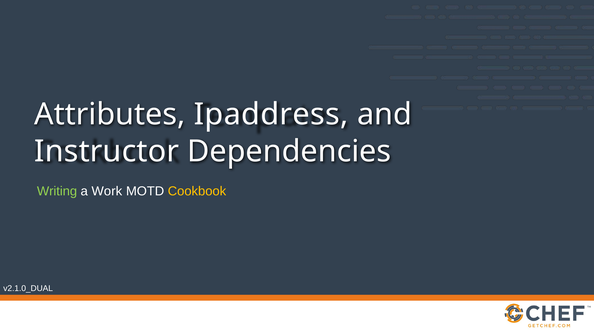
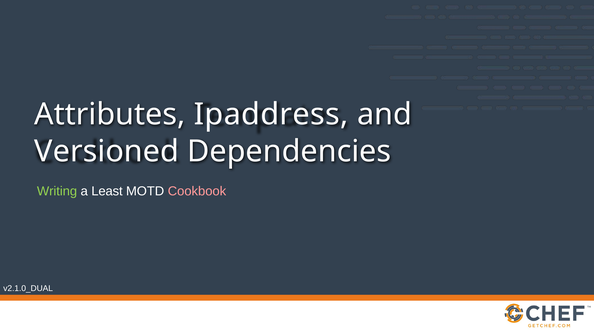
Instructor: Instructor -> Versioned (107, 151)
Work: Work -> Least (107, 191)
Cookbook colour: yellow -> pink (197, 191)
